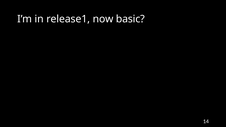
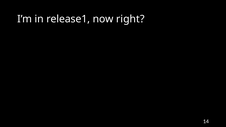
basic: basic -> right (130, 19)
